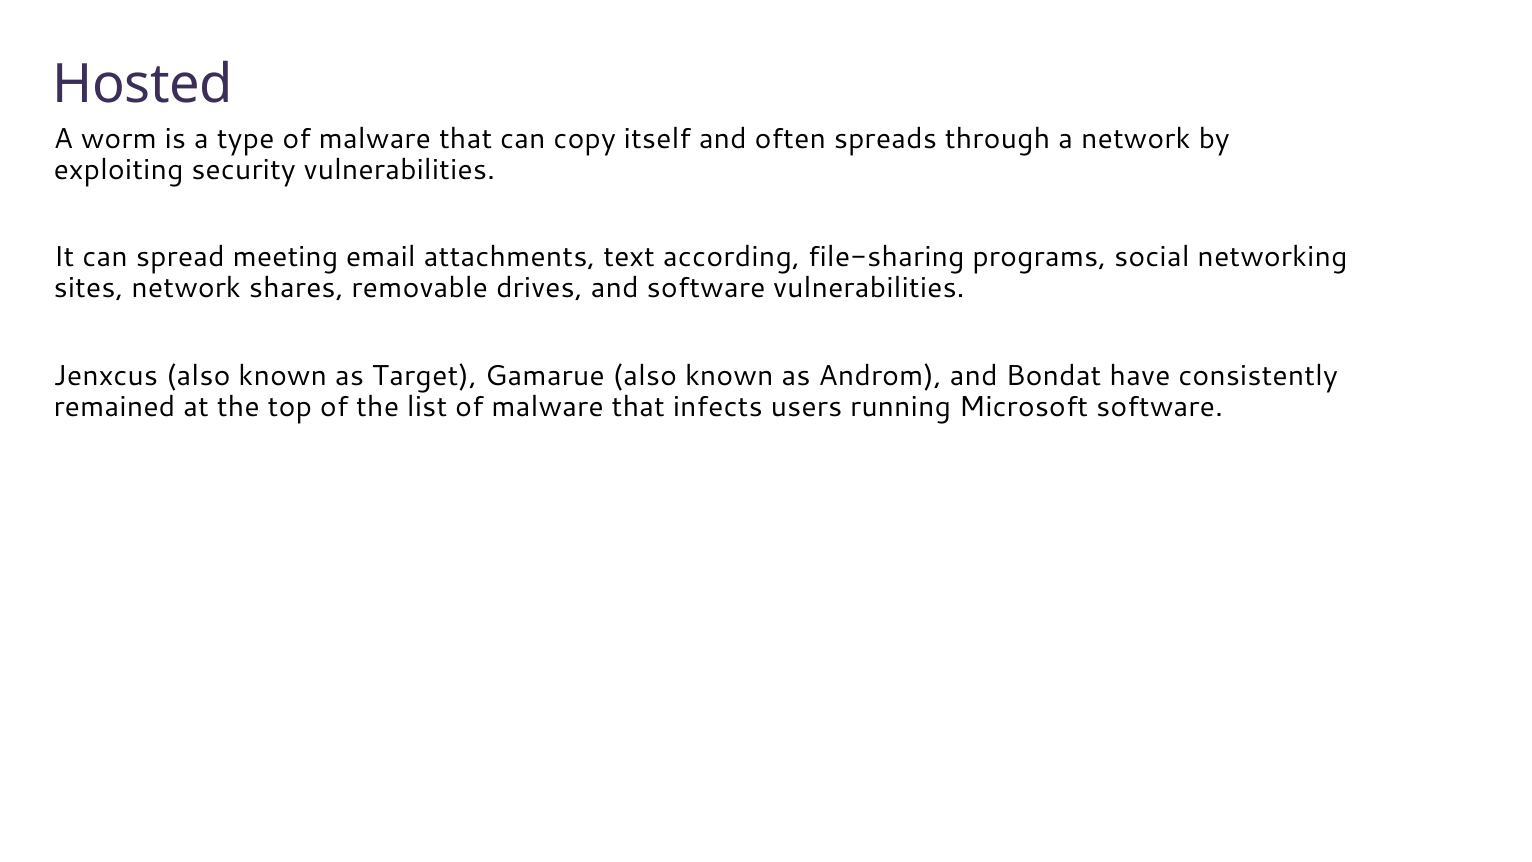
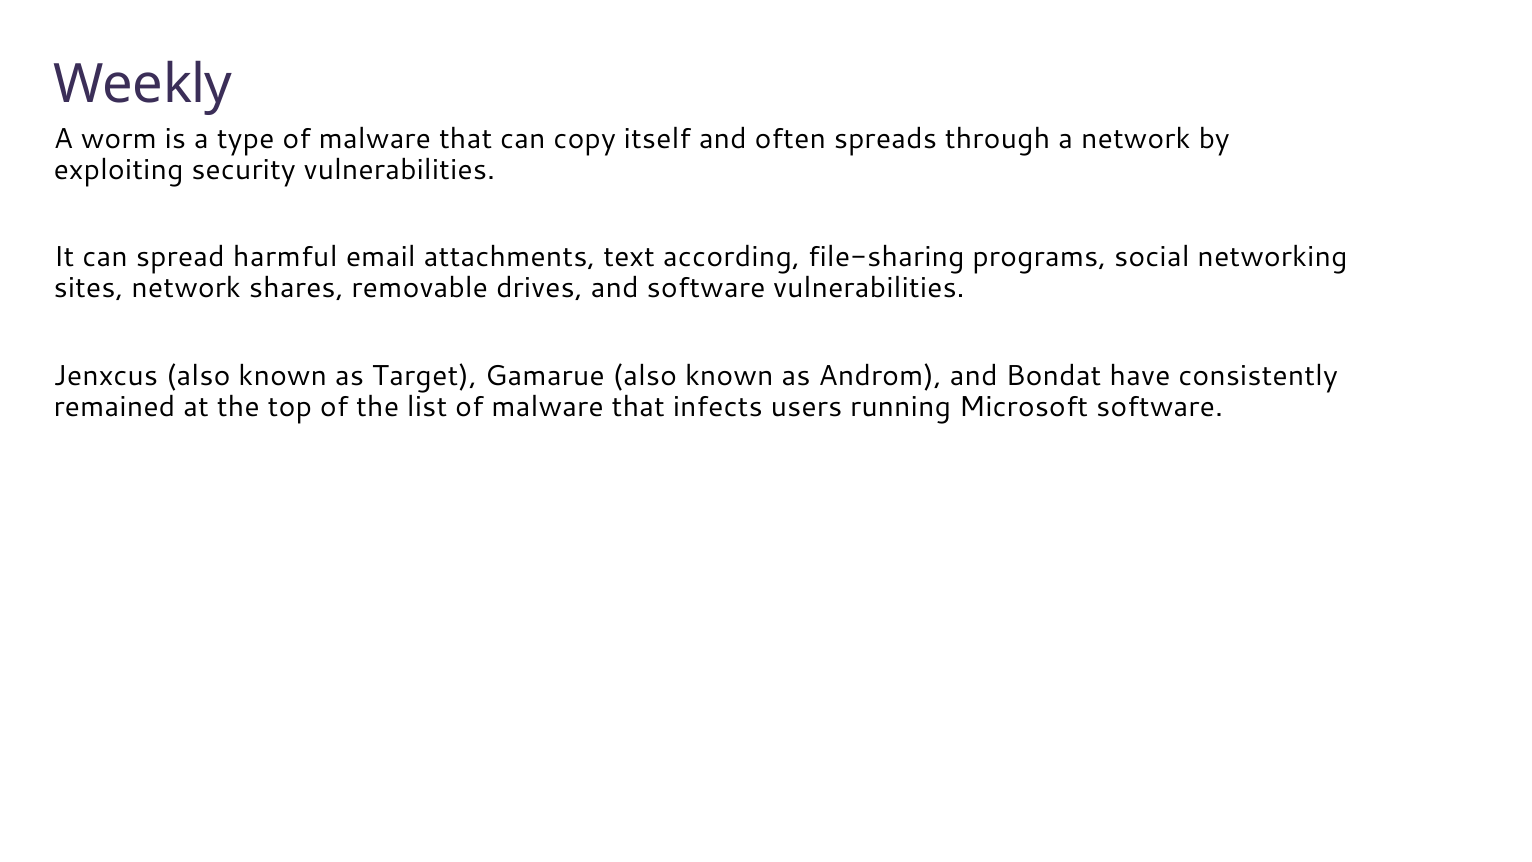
Hosted: Hosted -> Weekly (143, 85)
meeting: meeting -> harmful (285, 257)
